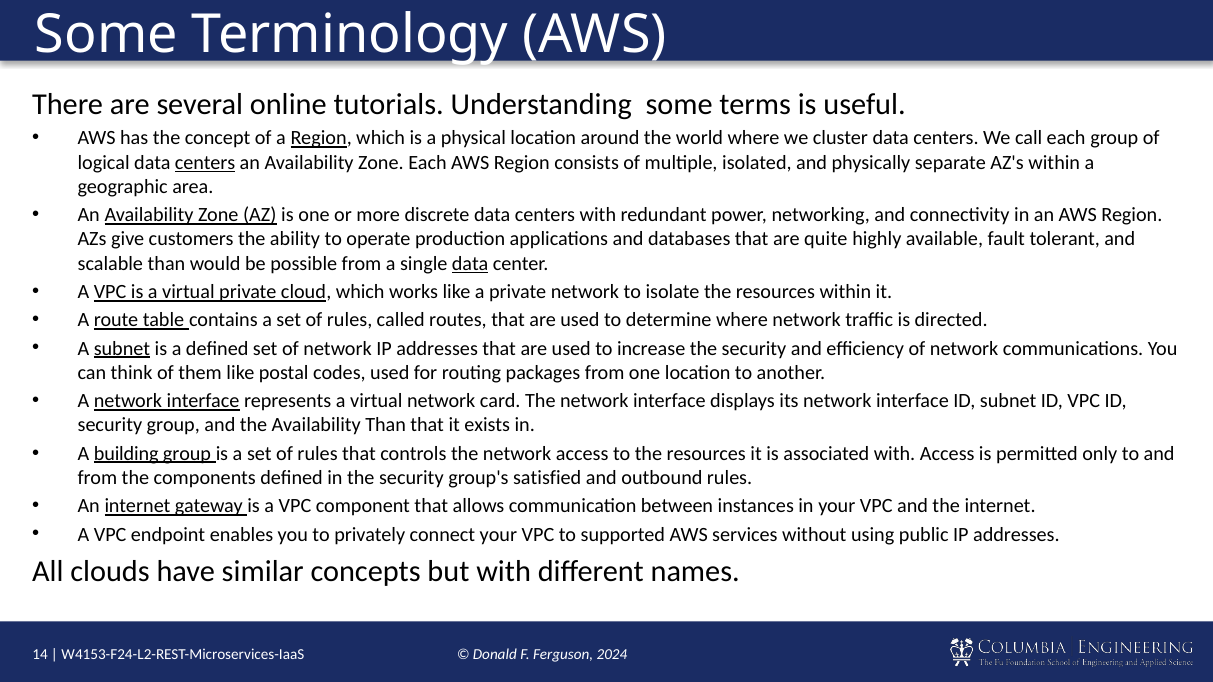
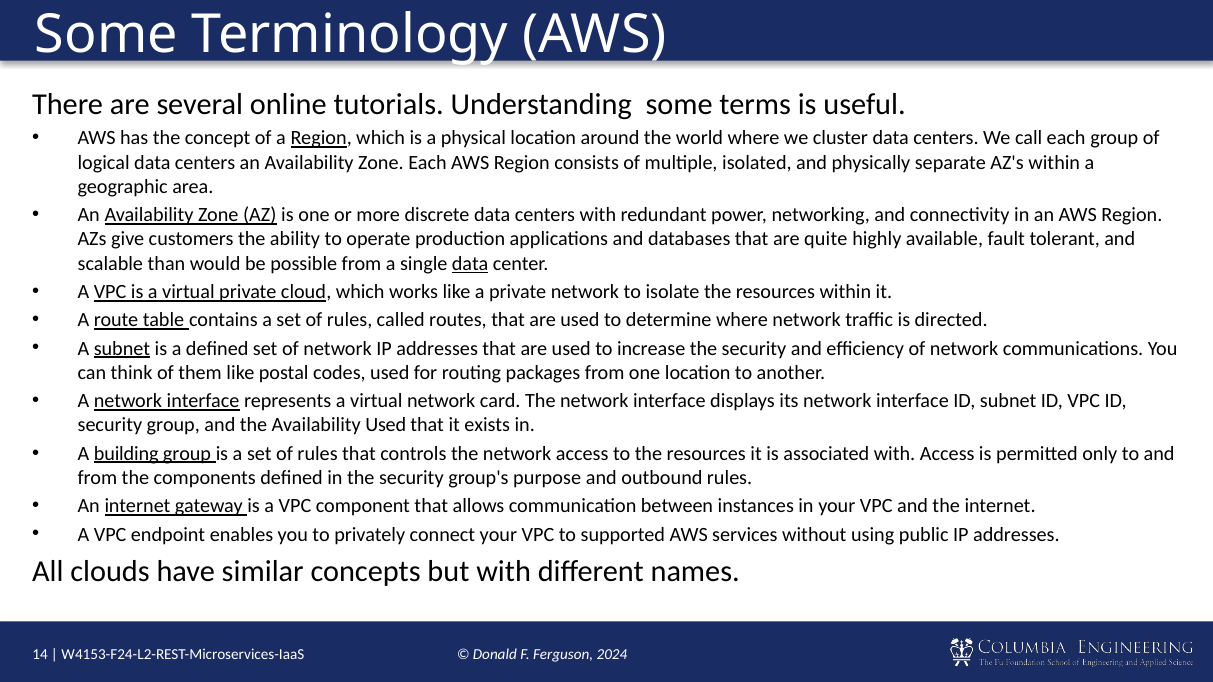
centers underline: present -> none (205, 163)
Availability Than: Than -> Used (386, 425)
satisfied: satisfied -> purpose (547, 478)
